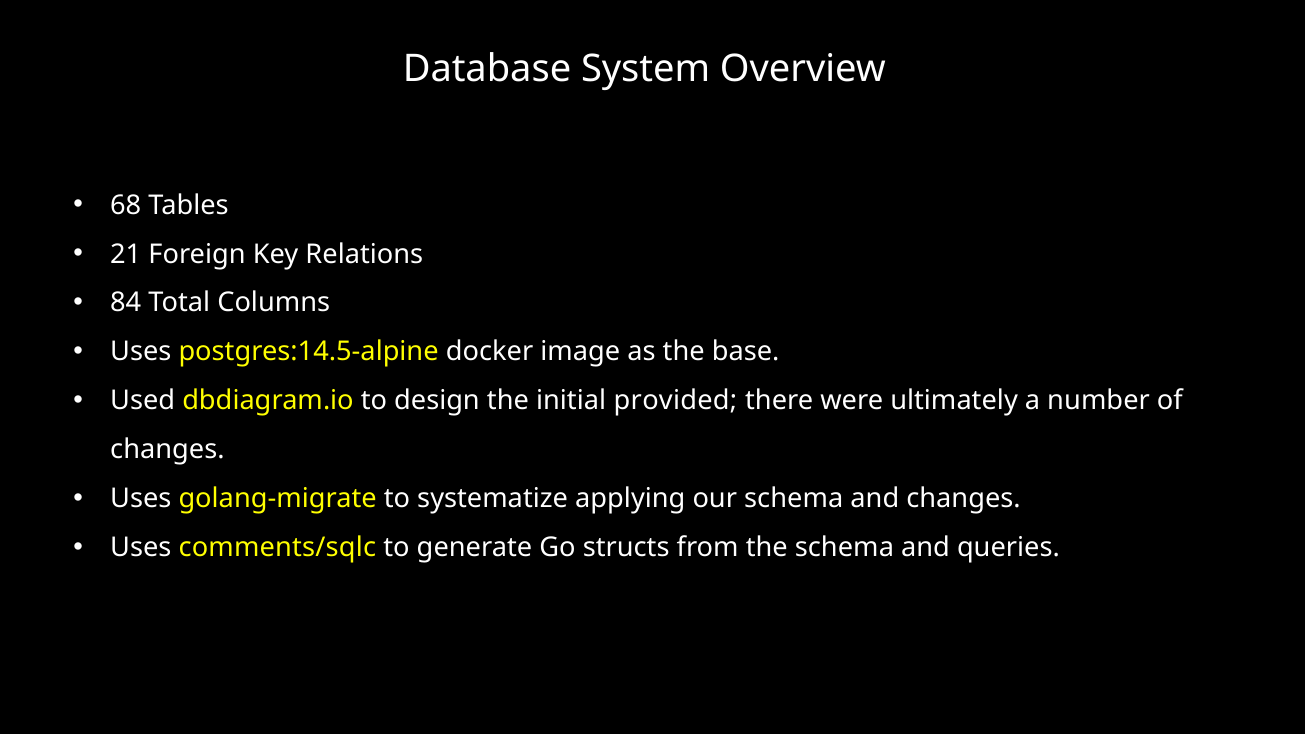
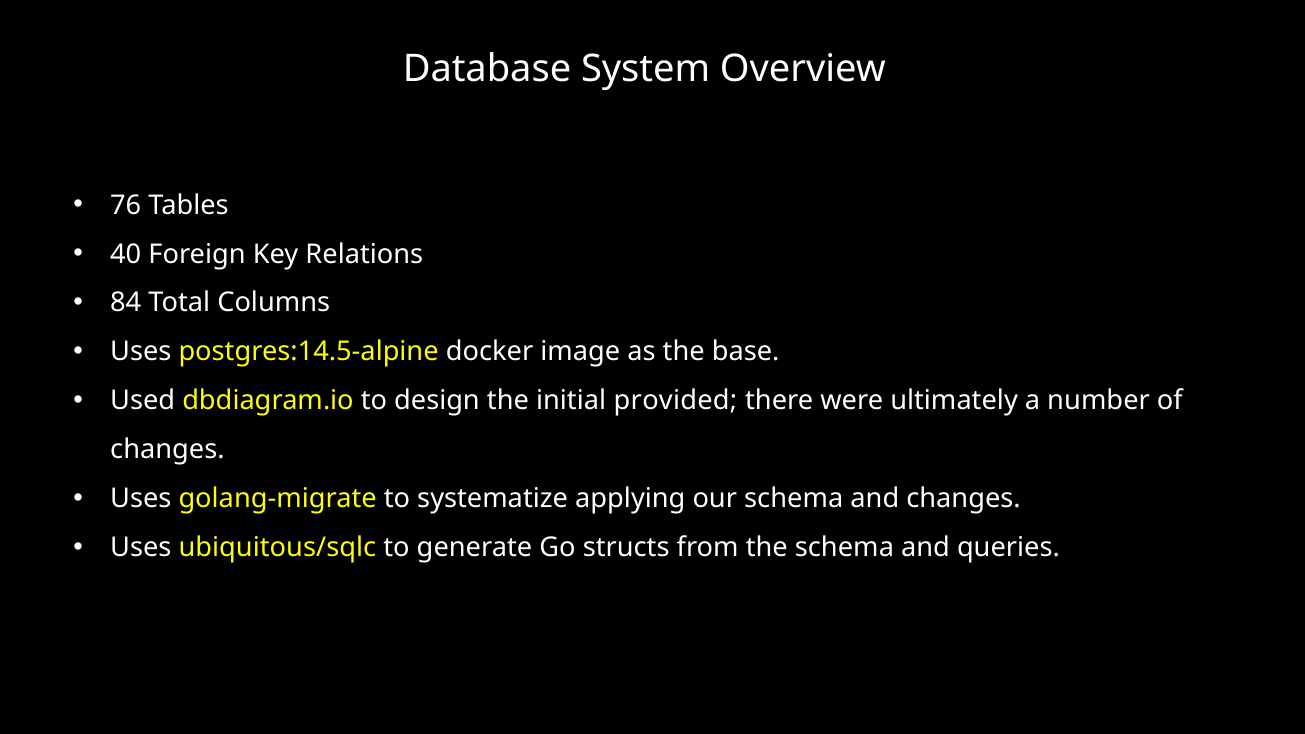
68: 68 -> 76 (126, 205)
21: 21 -> 40 (126, 254)
comments/sqlc: comments/sqlc -> ubiquitous/sqlc (277, 548)
